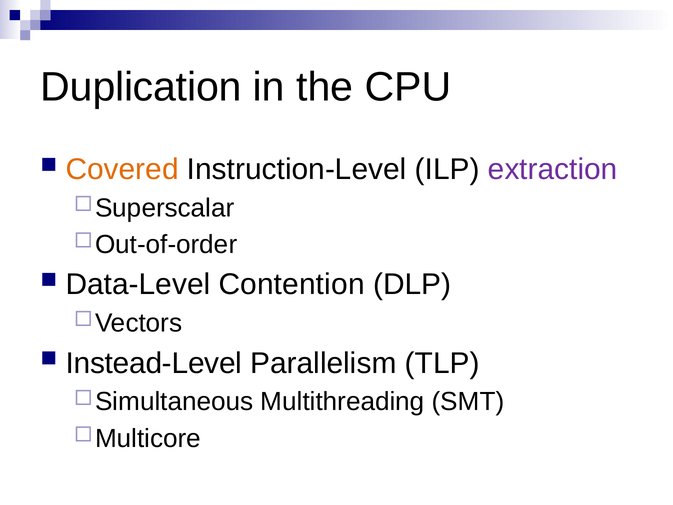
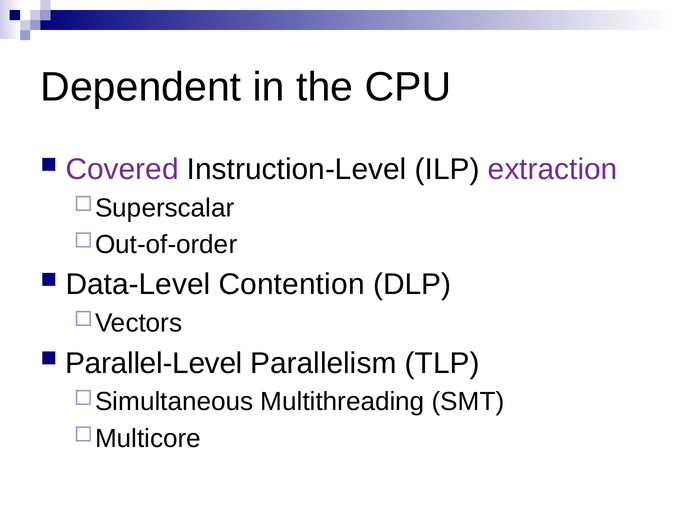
Duplication: Duplication -> Dependent (141, 87)
Covered colour: orange -> purple (122, 169)
Instead-Level: Instead-Level -> Parallel-Level (154, 363)
